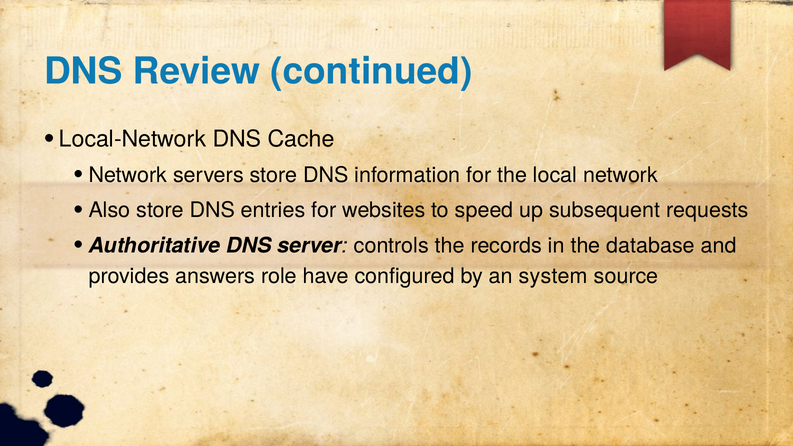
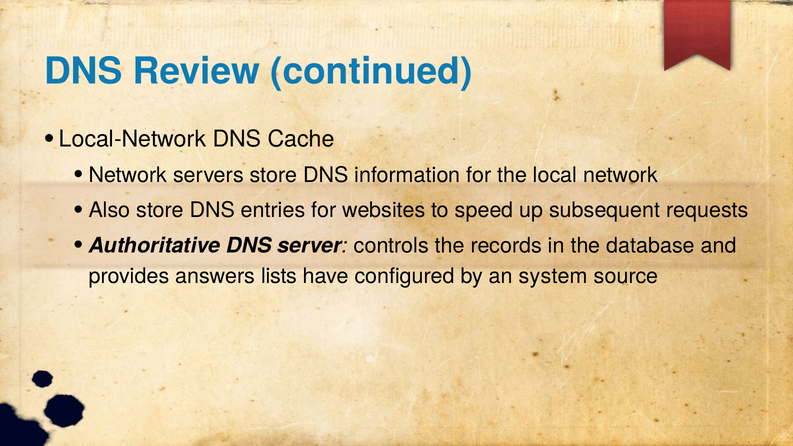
role: role -> lists (279, 276)
